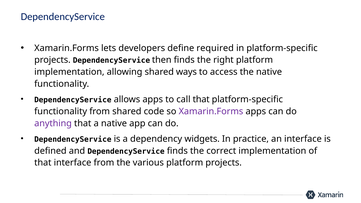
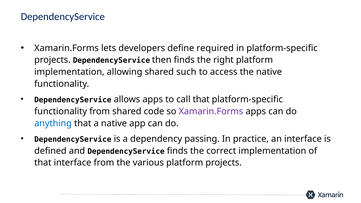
ways: ways -> such (186, 72)
anything colour: purple -> blue (53, 123)
widgets: widgets -> passing (202, 139)
